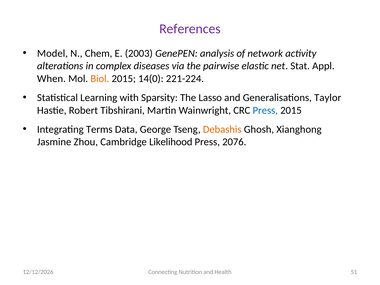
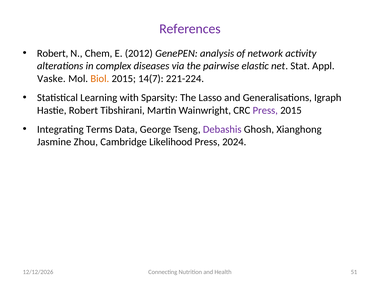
Model: Model -> Robert (53, 53)
2003: 2003 -> 2012 (139, 53)
When: When -> Vaske (51, 79)
14(0: 14(0 -> 14(7 (151, 79)
Taylor: Taylor -> Igraph (328, 98)
Press colour: blue -> purple (265, 110)
Debashis colour: orange -> purple (222, 129)
2076: 2076 -> 2024 (234, 142)
